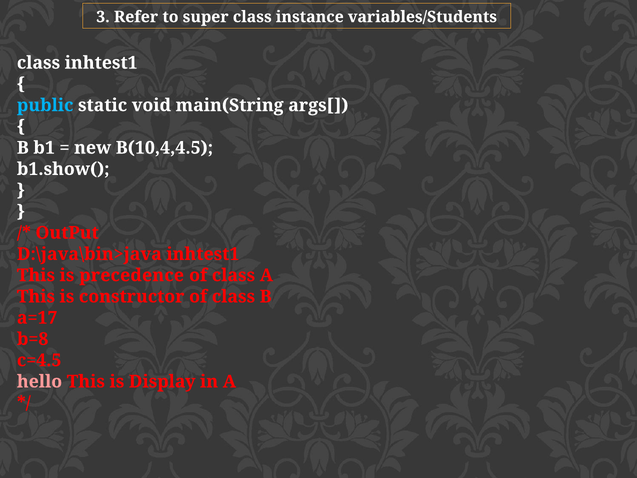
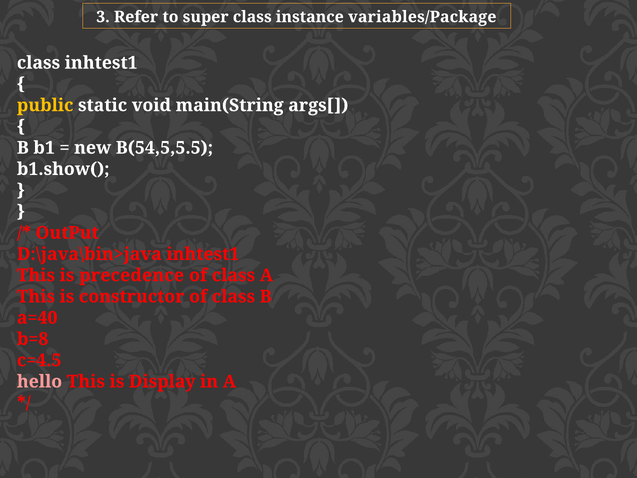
variables/Students: variables/Students -> variables/Package (422, 17)
public colour: light blue -> yellow (45, 105)
B(10,4,4.5: B(10,4,4.5 -> B(54,5,5.5 (164, 148)
a=17: a=17 -> a=40 (37, 318)
